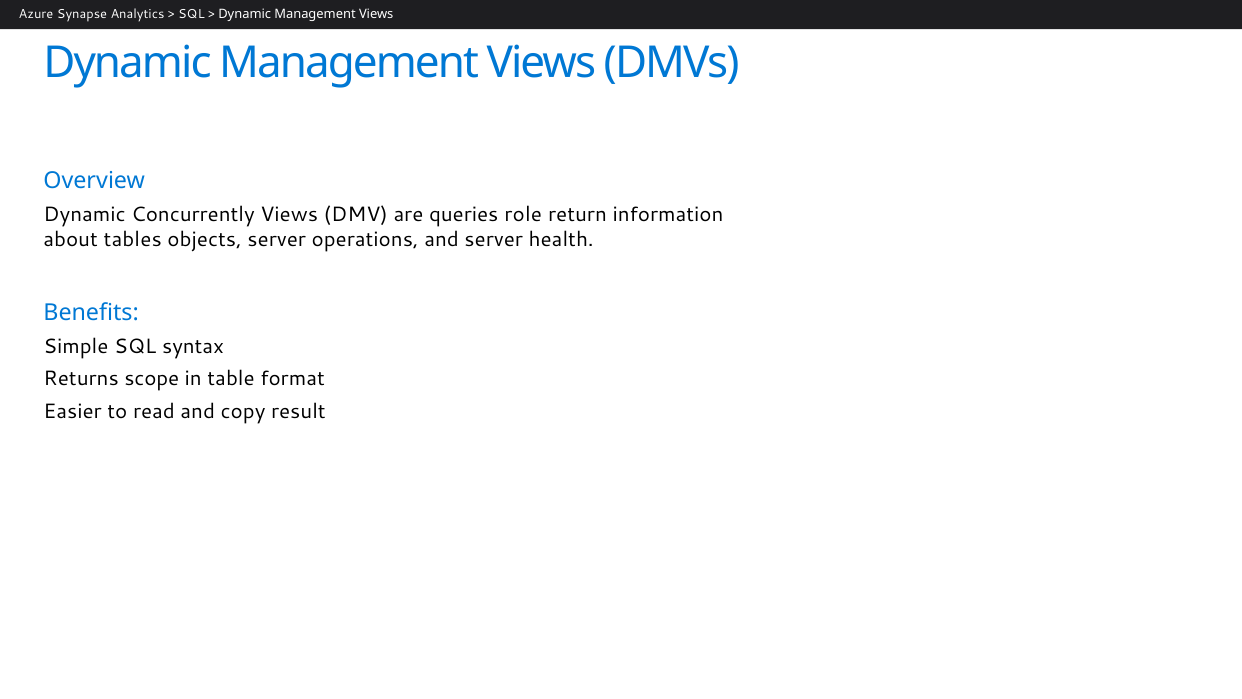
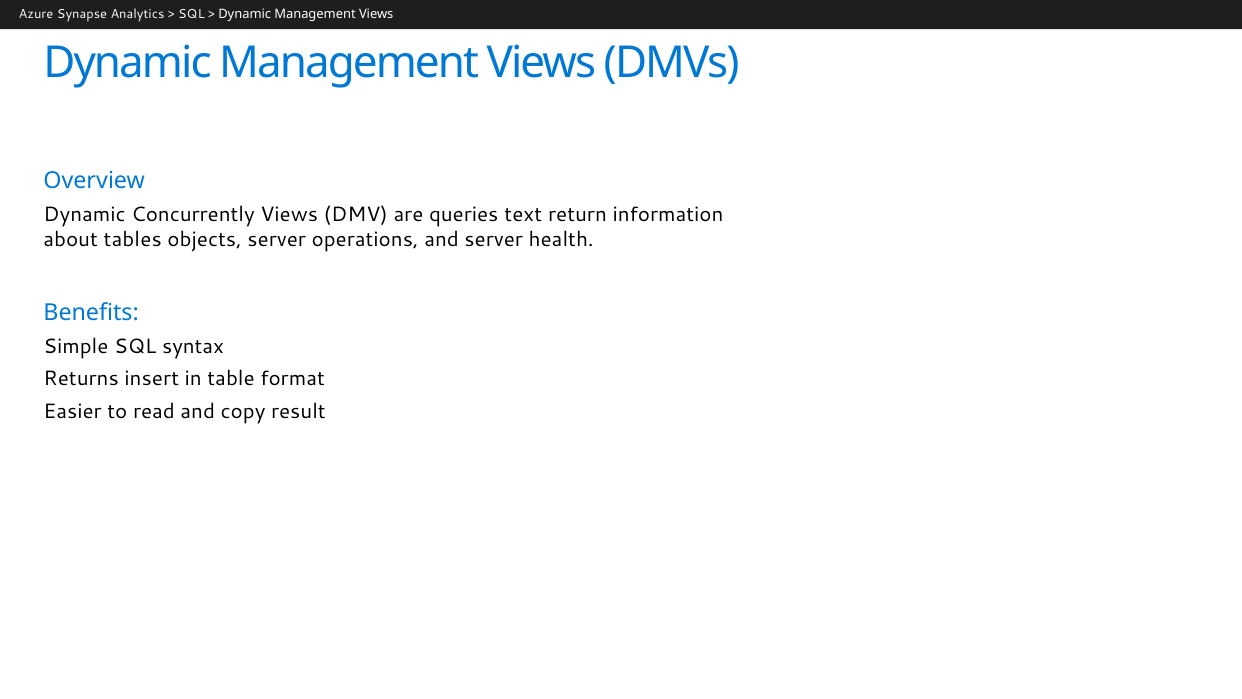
role: role -> text (523, 215)
scope: scope -> insert (152, 379)
